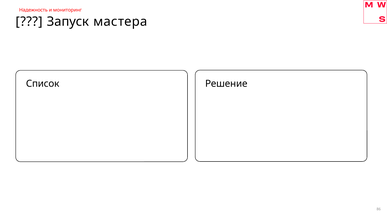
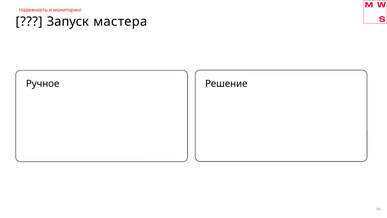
Список: Список -> Ручное (43, 84)
